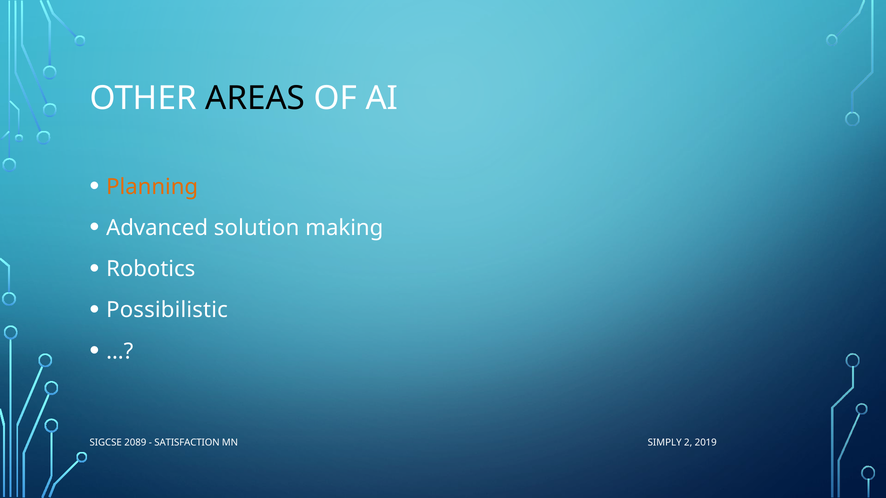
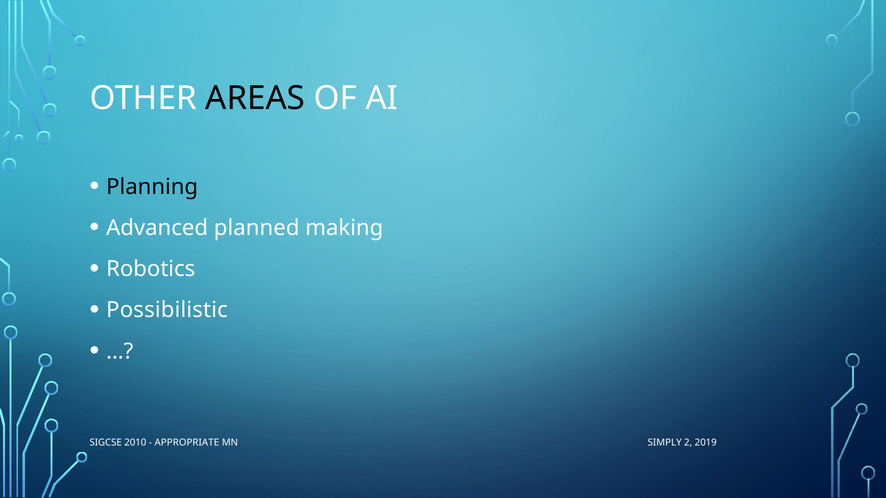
Planning colour: orange -> black (152, 187)
solution: solution -> planned (257, 228)
2089: 2089 -> 2010 (135, 443)
SATISFACTION: SATISFACTION -> APPROPRIATE (187, 443)
